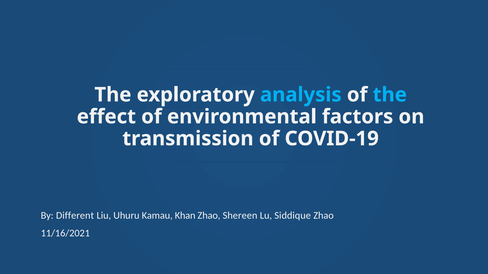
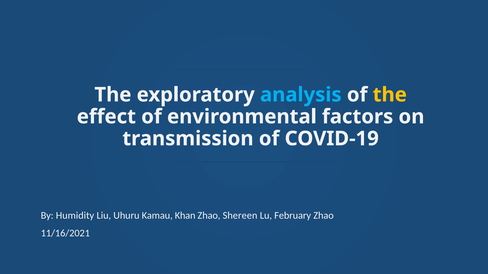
the colour: light blue -> yellow (390, 95)
Different: Different -> Humidity (75, 216)
Siddique: Siddique -> February (293, 216)
